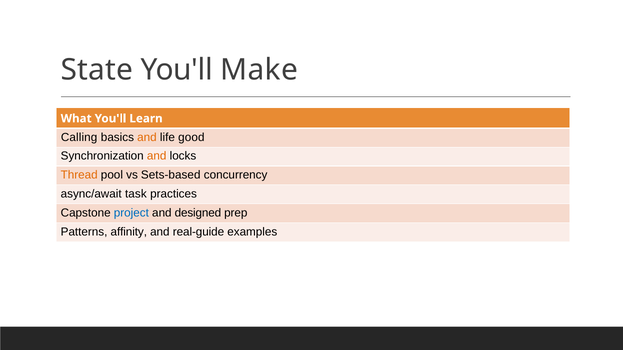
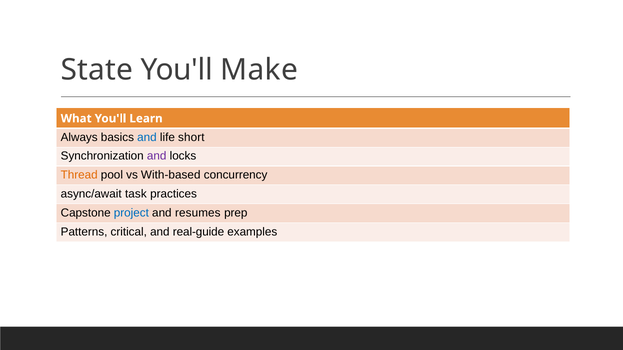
Calling: Calling -> Always (79, 137)
and colour: orange -> blue (147, 137)
good: good -> short (191, 137)
and colour: orange -> purple (157, 156)
Sets-based: Sets-based -> With-based (171, 175)
designed: designed -> resumes (198, 213)
affinity: affinity -> critical (129, 232)
